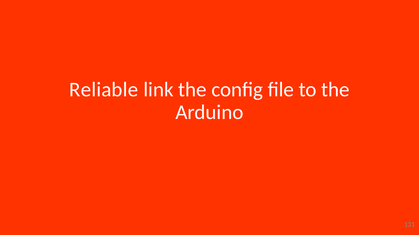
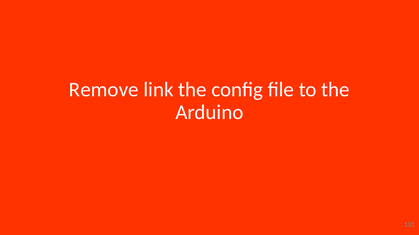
Reliable: Reliable -> Remove (104, 90)
